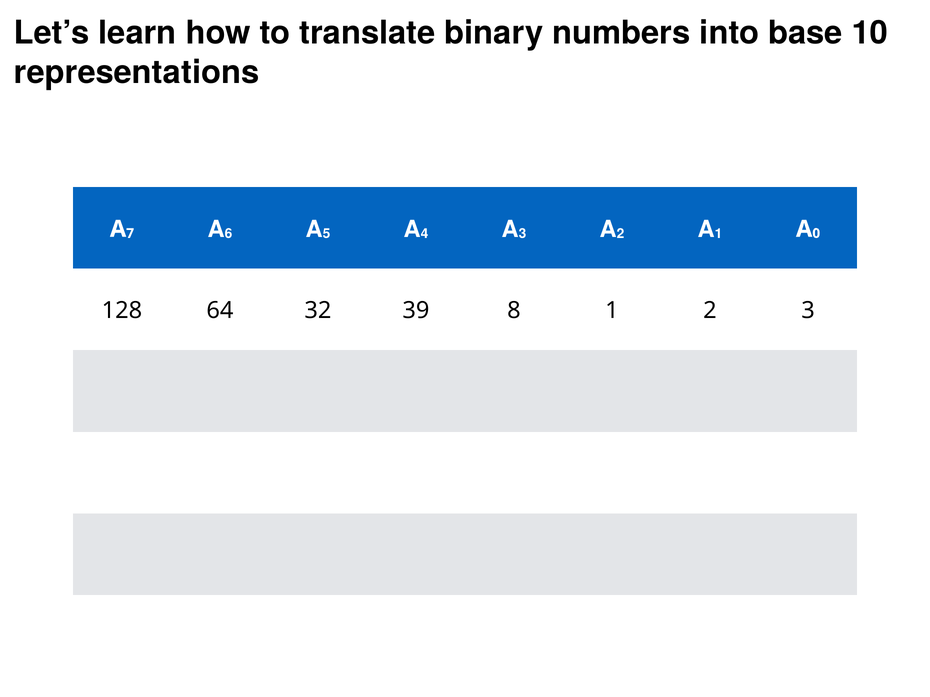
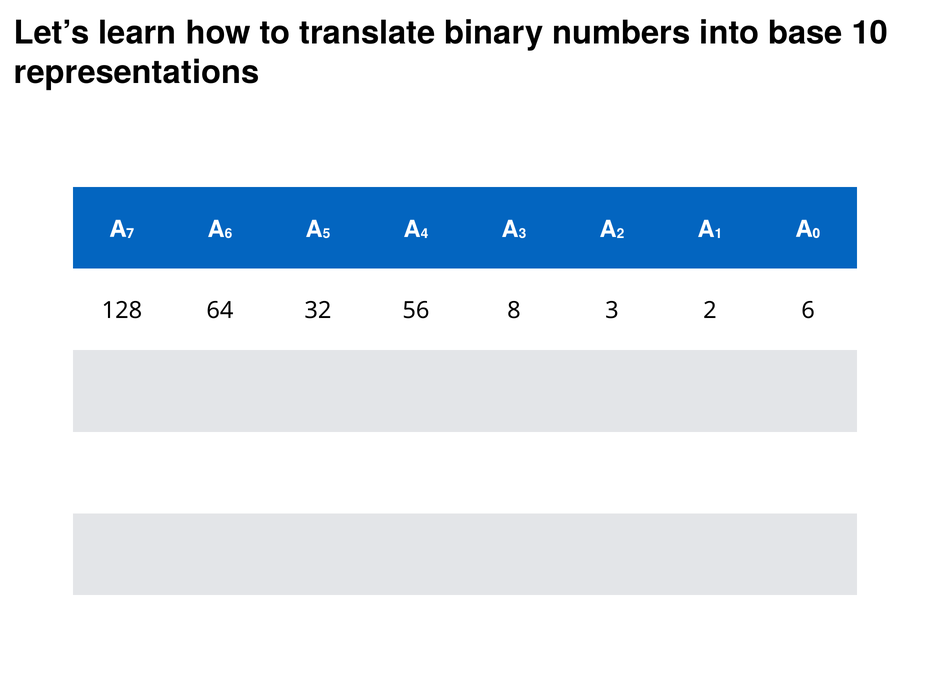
39: 39 -> 56 (416, 311)
8 1: 1 -> 3 (612, 311)
2 3: 3 -> 6 (808, 311)
